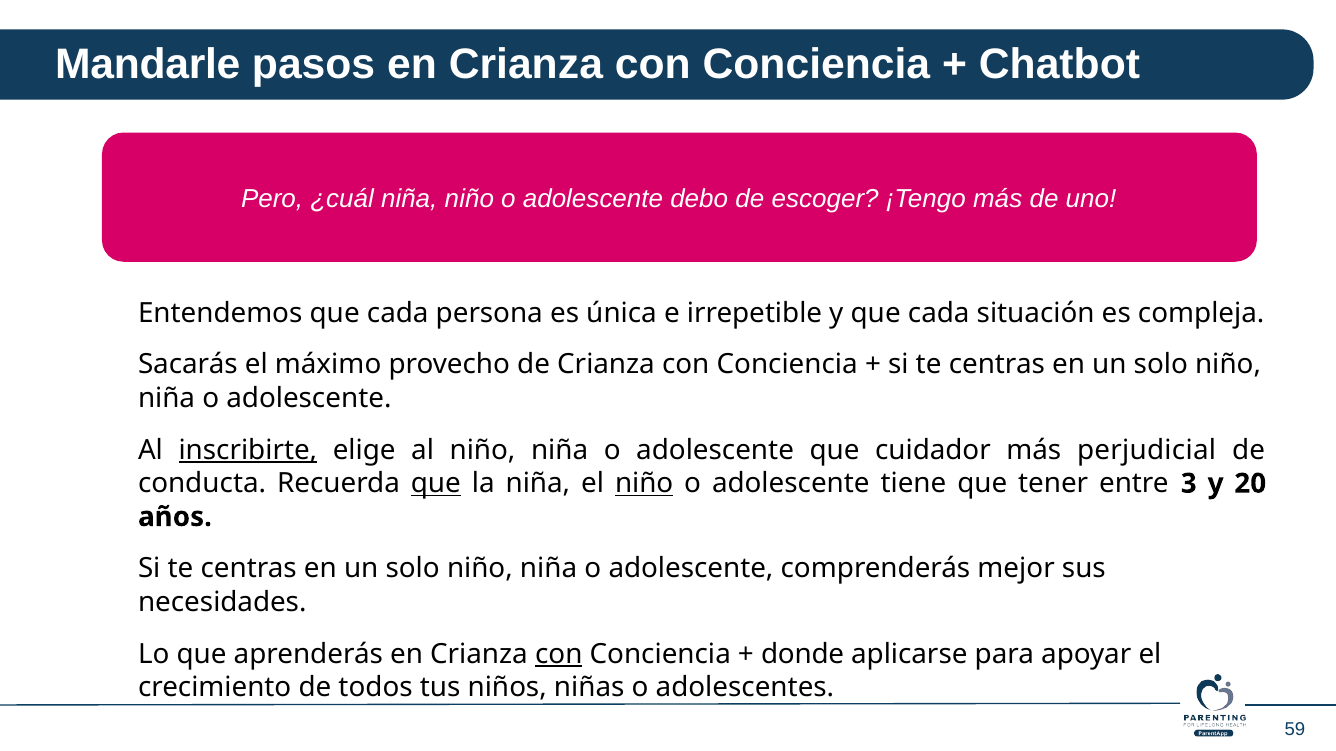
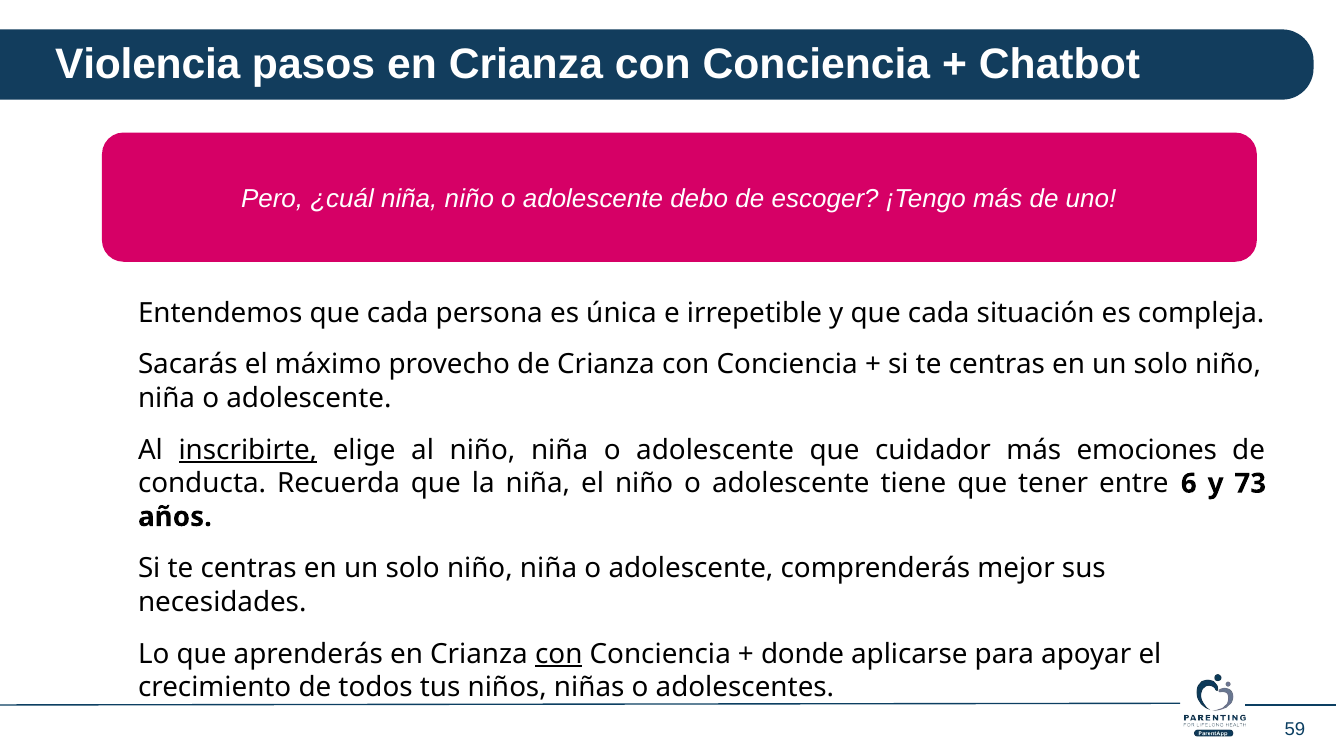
Mandarle: Mandarle -> Violencia (148, 64)
perjudicial: perjudicial -> emociones (1147, 450)
que underline: present -> none (436, 484)
niño underline: present -> none (644, 484)
3: 3 -> 6 (1189, 484)
20: 20 -> 73 (1250, 484)
